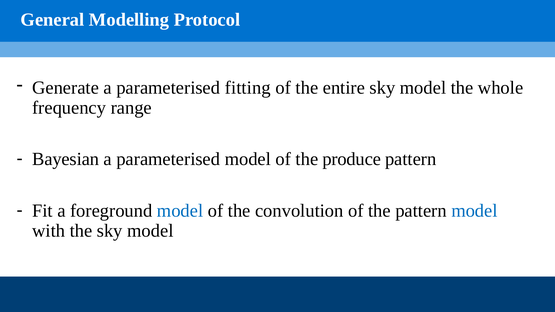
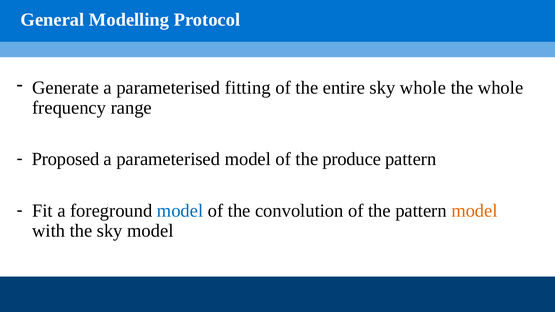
entire sky model: model -> whole (423, 88)
Bayesian: Bayesian -> Proposed (66, 159)
model colour: blue -> orange (474, 211)
